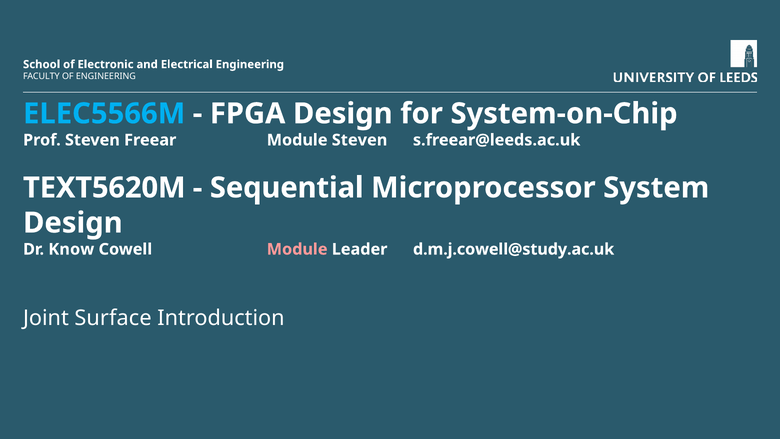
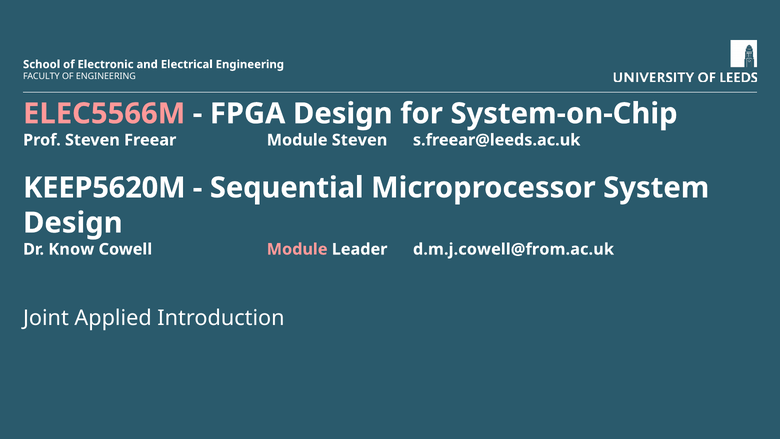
ELEC5566M colour: light blue -> pink (104, 114)
TEXT5620M: TEXT5620M -> KEEP5620M (104, 188)
d.m.j.cowell@study.ac.uk: d.m.j.cowell@study.ac.uk -> d.m.j.cowell@from.ac.uk (513, 249)
Surface: Surface -> Applied (113, 318)
